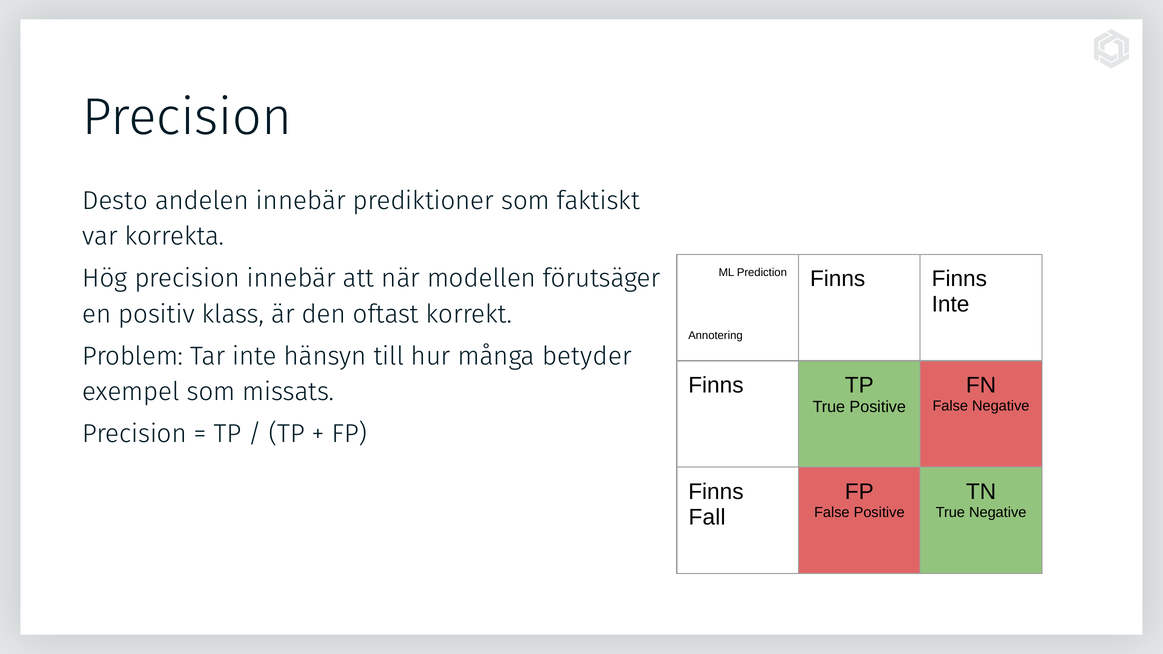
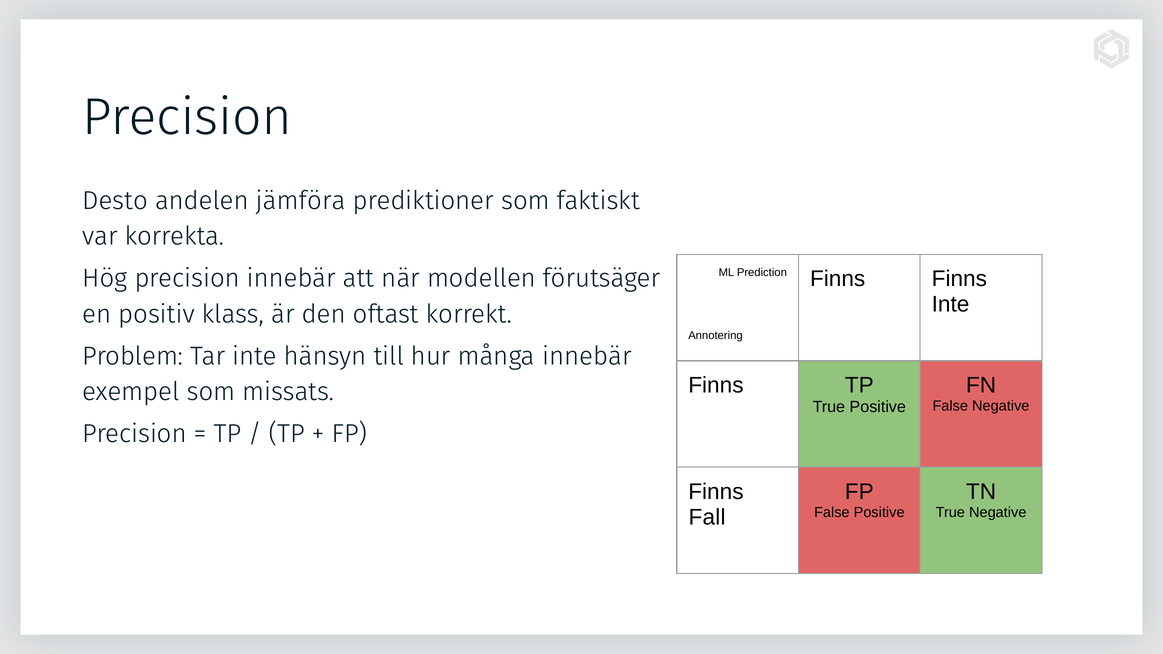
andelen innebär: innebär -> jämföra (301, 201)
många betyder: betyder -> innebär (587, 356)
